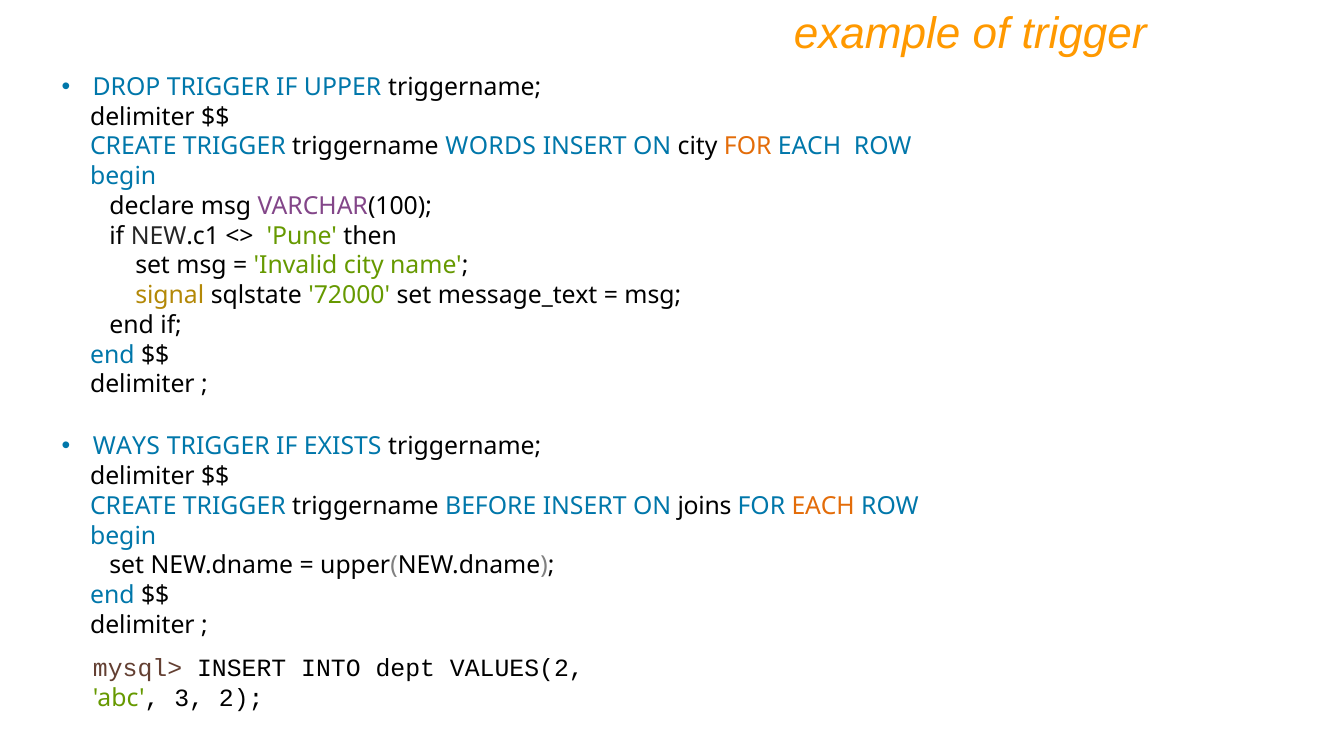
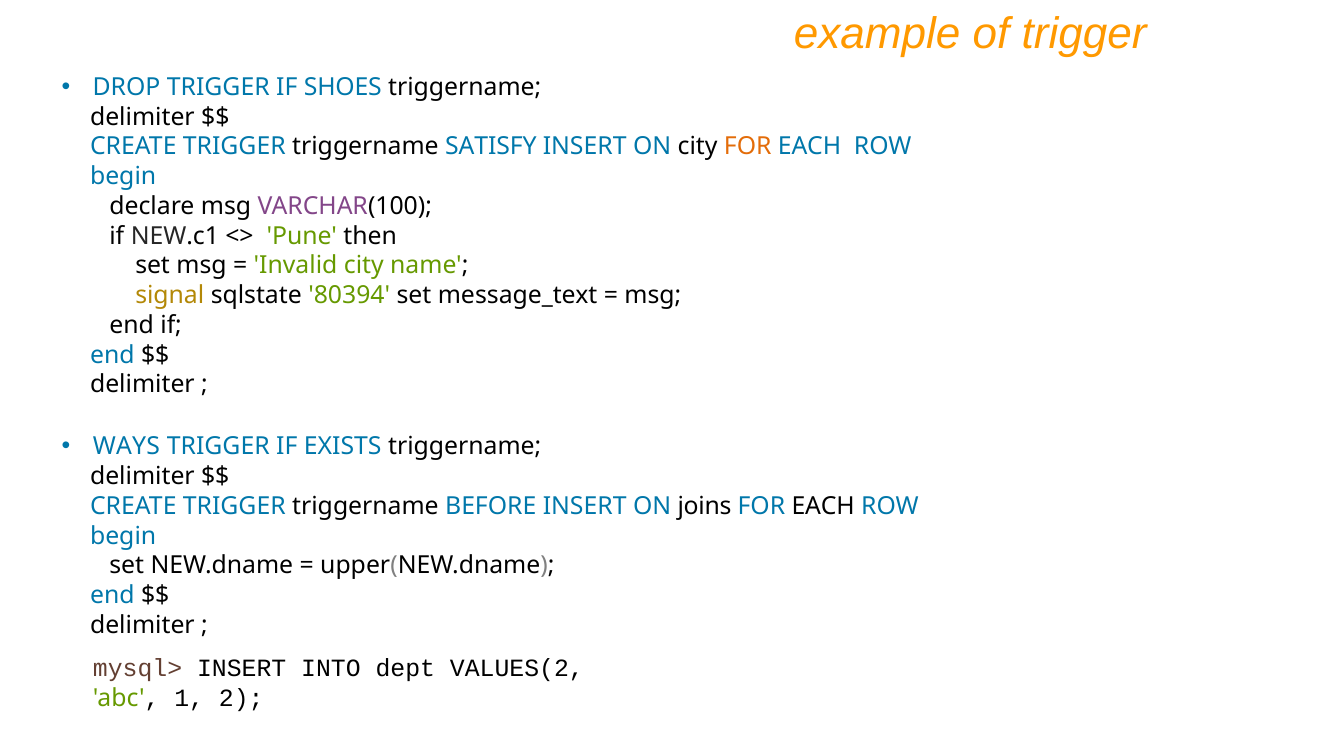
UPPER: UPPER -> SHOES (343, 87)
WORDS: WORDS -> SATISFY (491, 147)
72000: 72000 -> 80394 (349, 295)
EACH colour: orange -> black (823, 506)
3: 3 -> 1 (189, 698)
